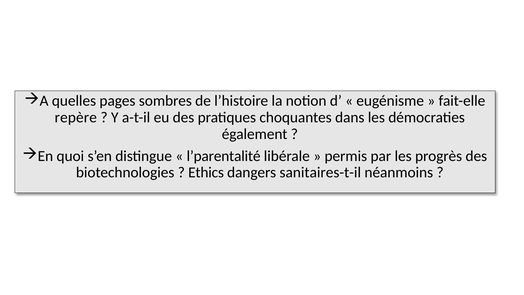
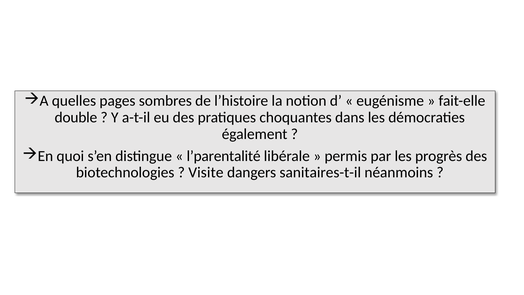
repère: repère -> double (76, 117)
Ethics: Ethics -> Visite (206, 172)
